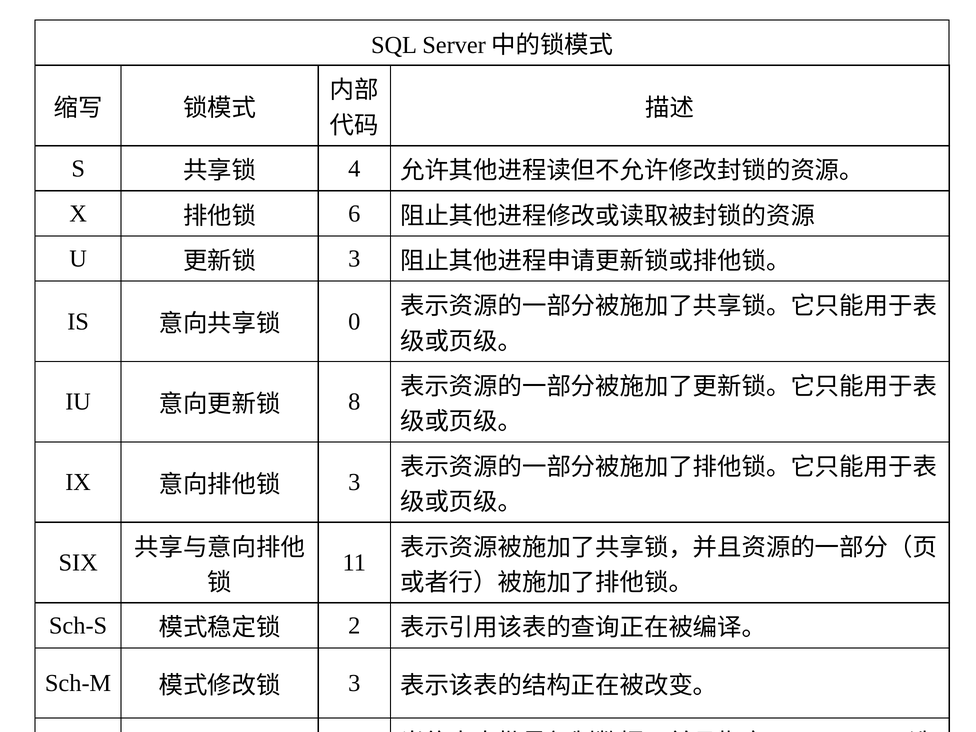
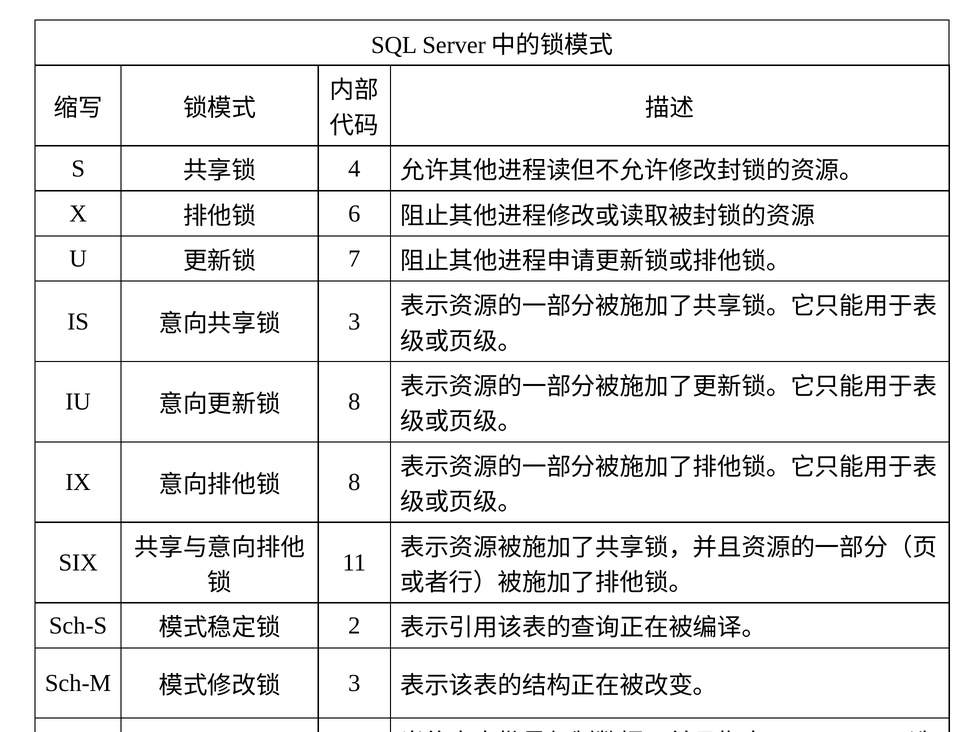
3: 3 -> 7 (354, 259)
0: 0 -> 3 (354, 321)
3: 3 -> 8 (354, 482)
